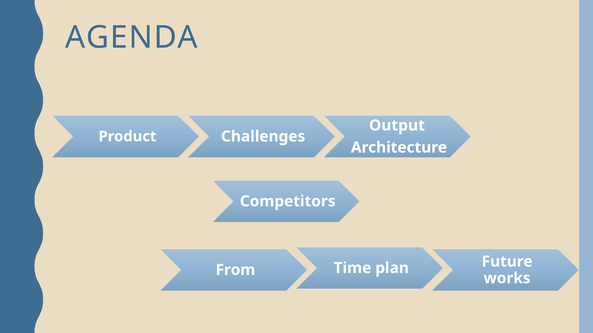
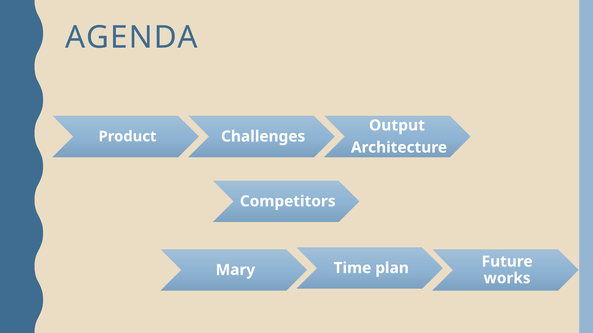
From: From -> Mary (235, 270)
